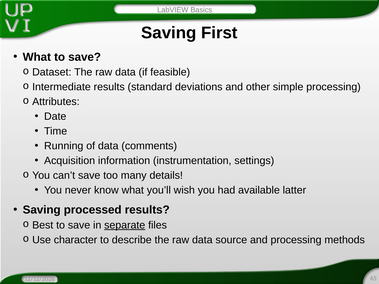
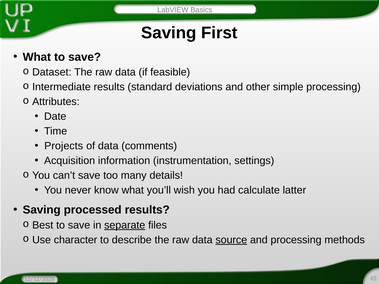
Running: Running -> Projects (64, 146)
available: available -> calculate (259, 190)
source underline: none -> present (231, 240)
